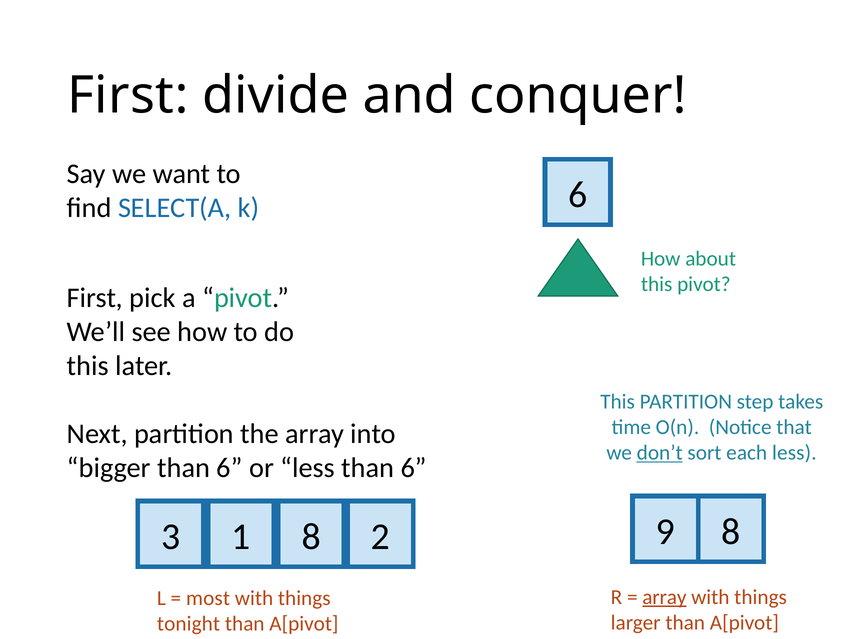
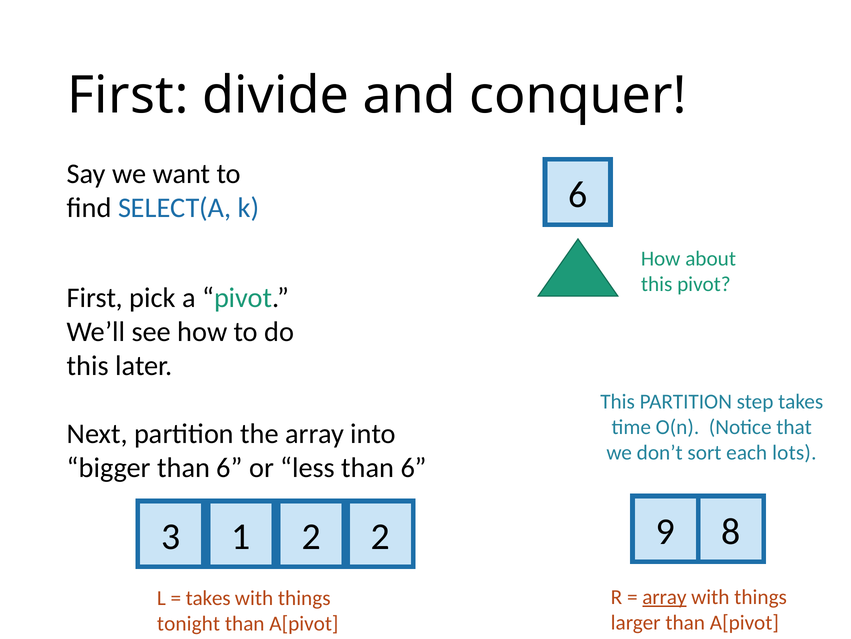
don’t underline: present -> none (660, 452)
each less: less -> lots (794, 452)
1 8: 8 -> 2 (311, 536)
most: most -> takes (208, 597)
